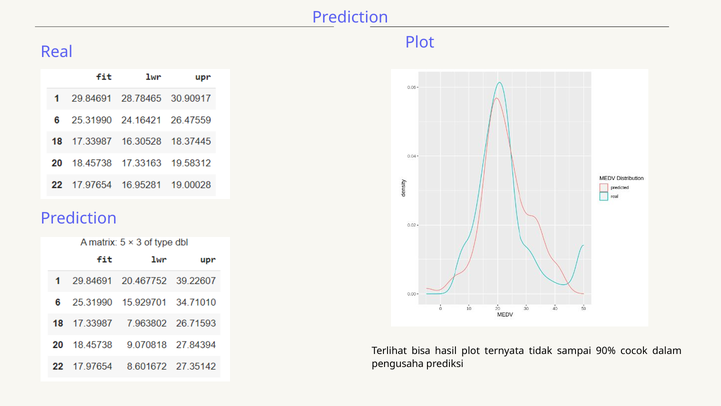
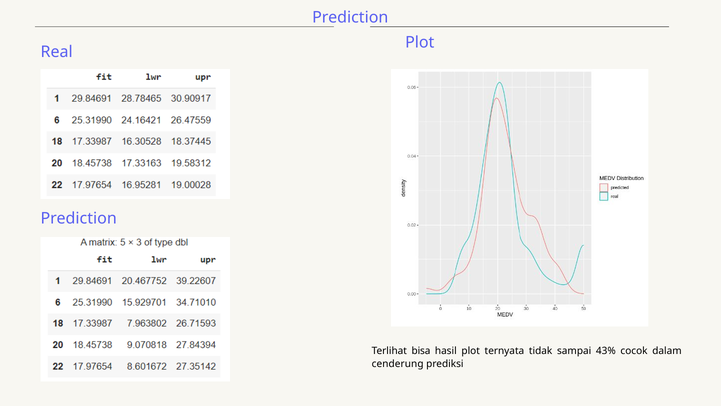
90%: 90% -> 43% (606, 351)
pengusaha: pengusaha -> cenderung (398, 364)
